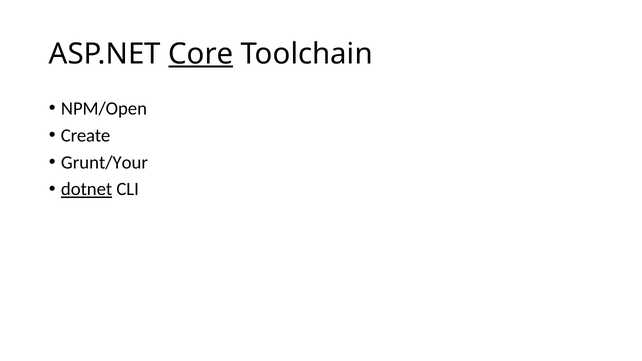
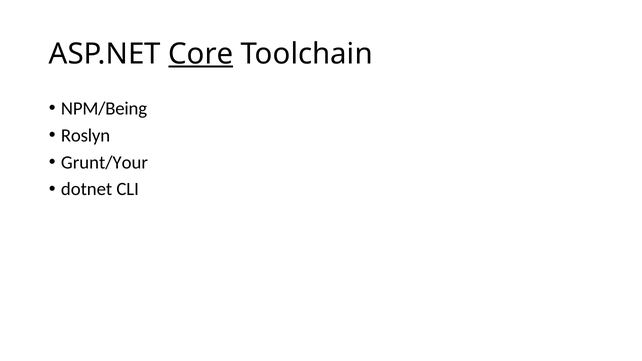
NPM/Open: NPM/Open -> NPM/Being (104, 109)
Create: Create -> Roslyn (86, 135)
dotnet underline: present -> none (87, 189)
